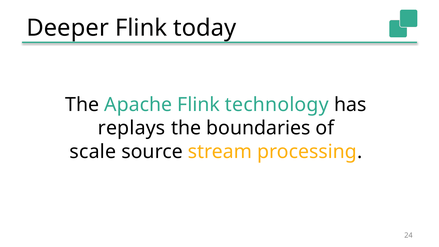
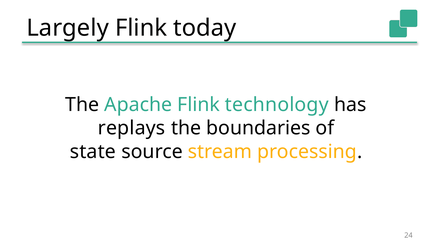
Deeper: Deeper -> Largely (68, 28)
scale: scale -> state (93, 152)
